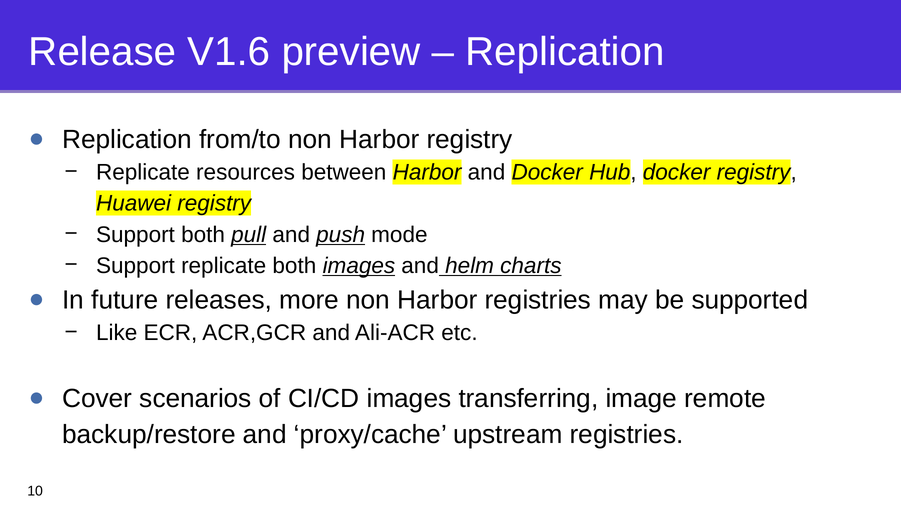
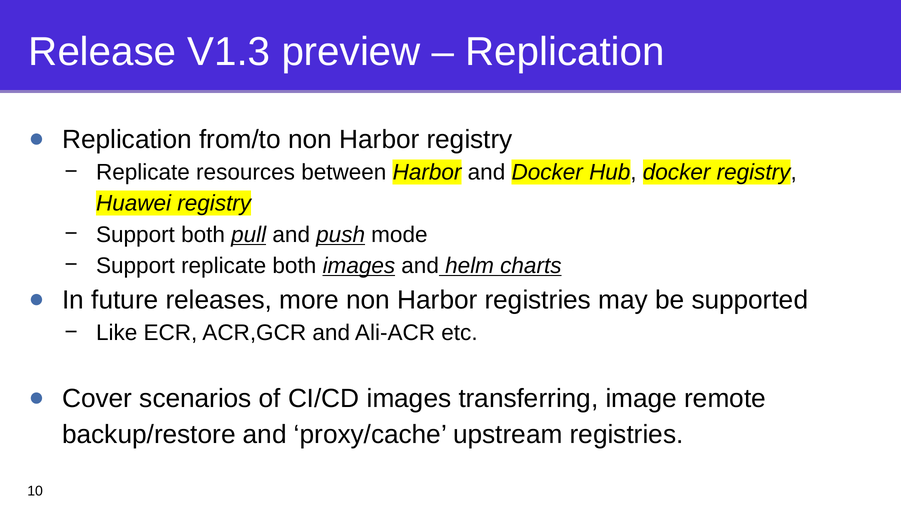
V1.6: V1.6 -> V1.3 (229, 52)
